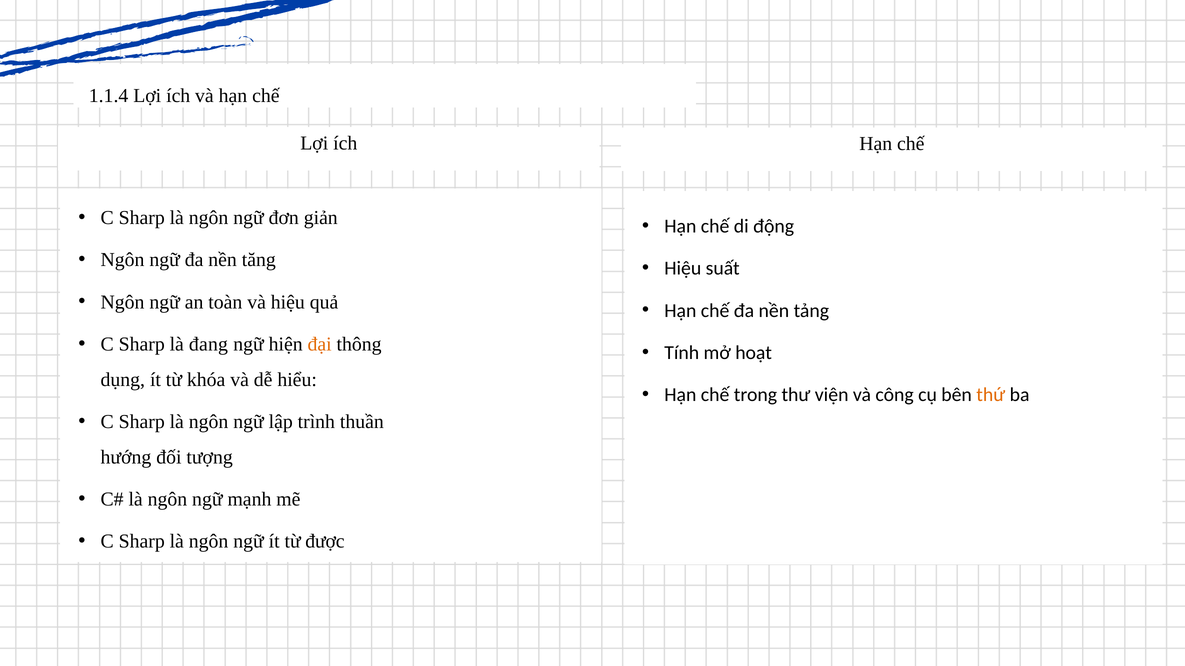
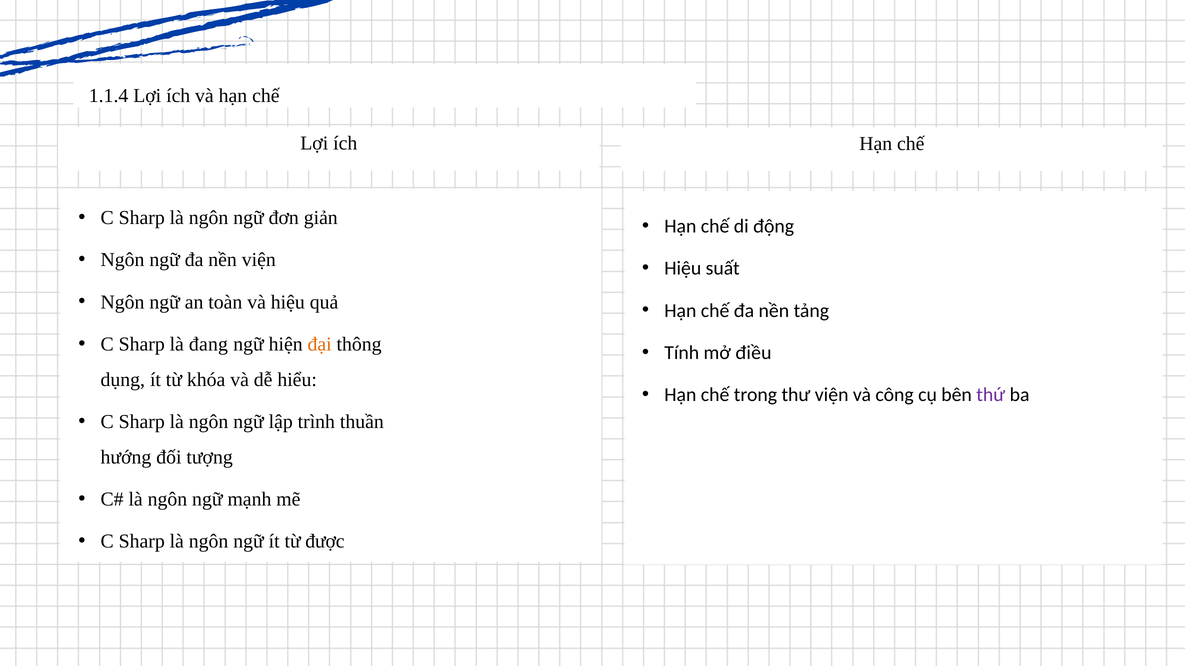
nền tăng: tăng -> viện (259, 260)
hoạt: hoạt -> điều (753, 353)
thứ colour: orange -> purple (991, 395)
